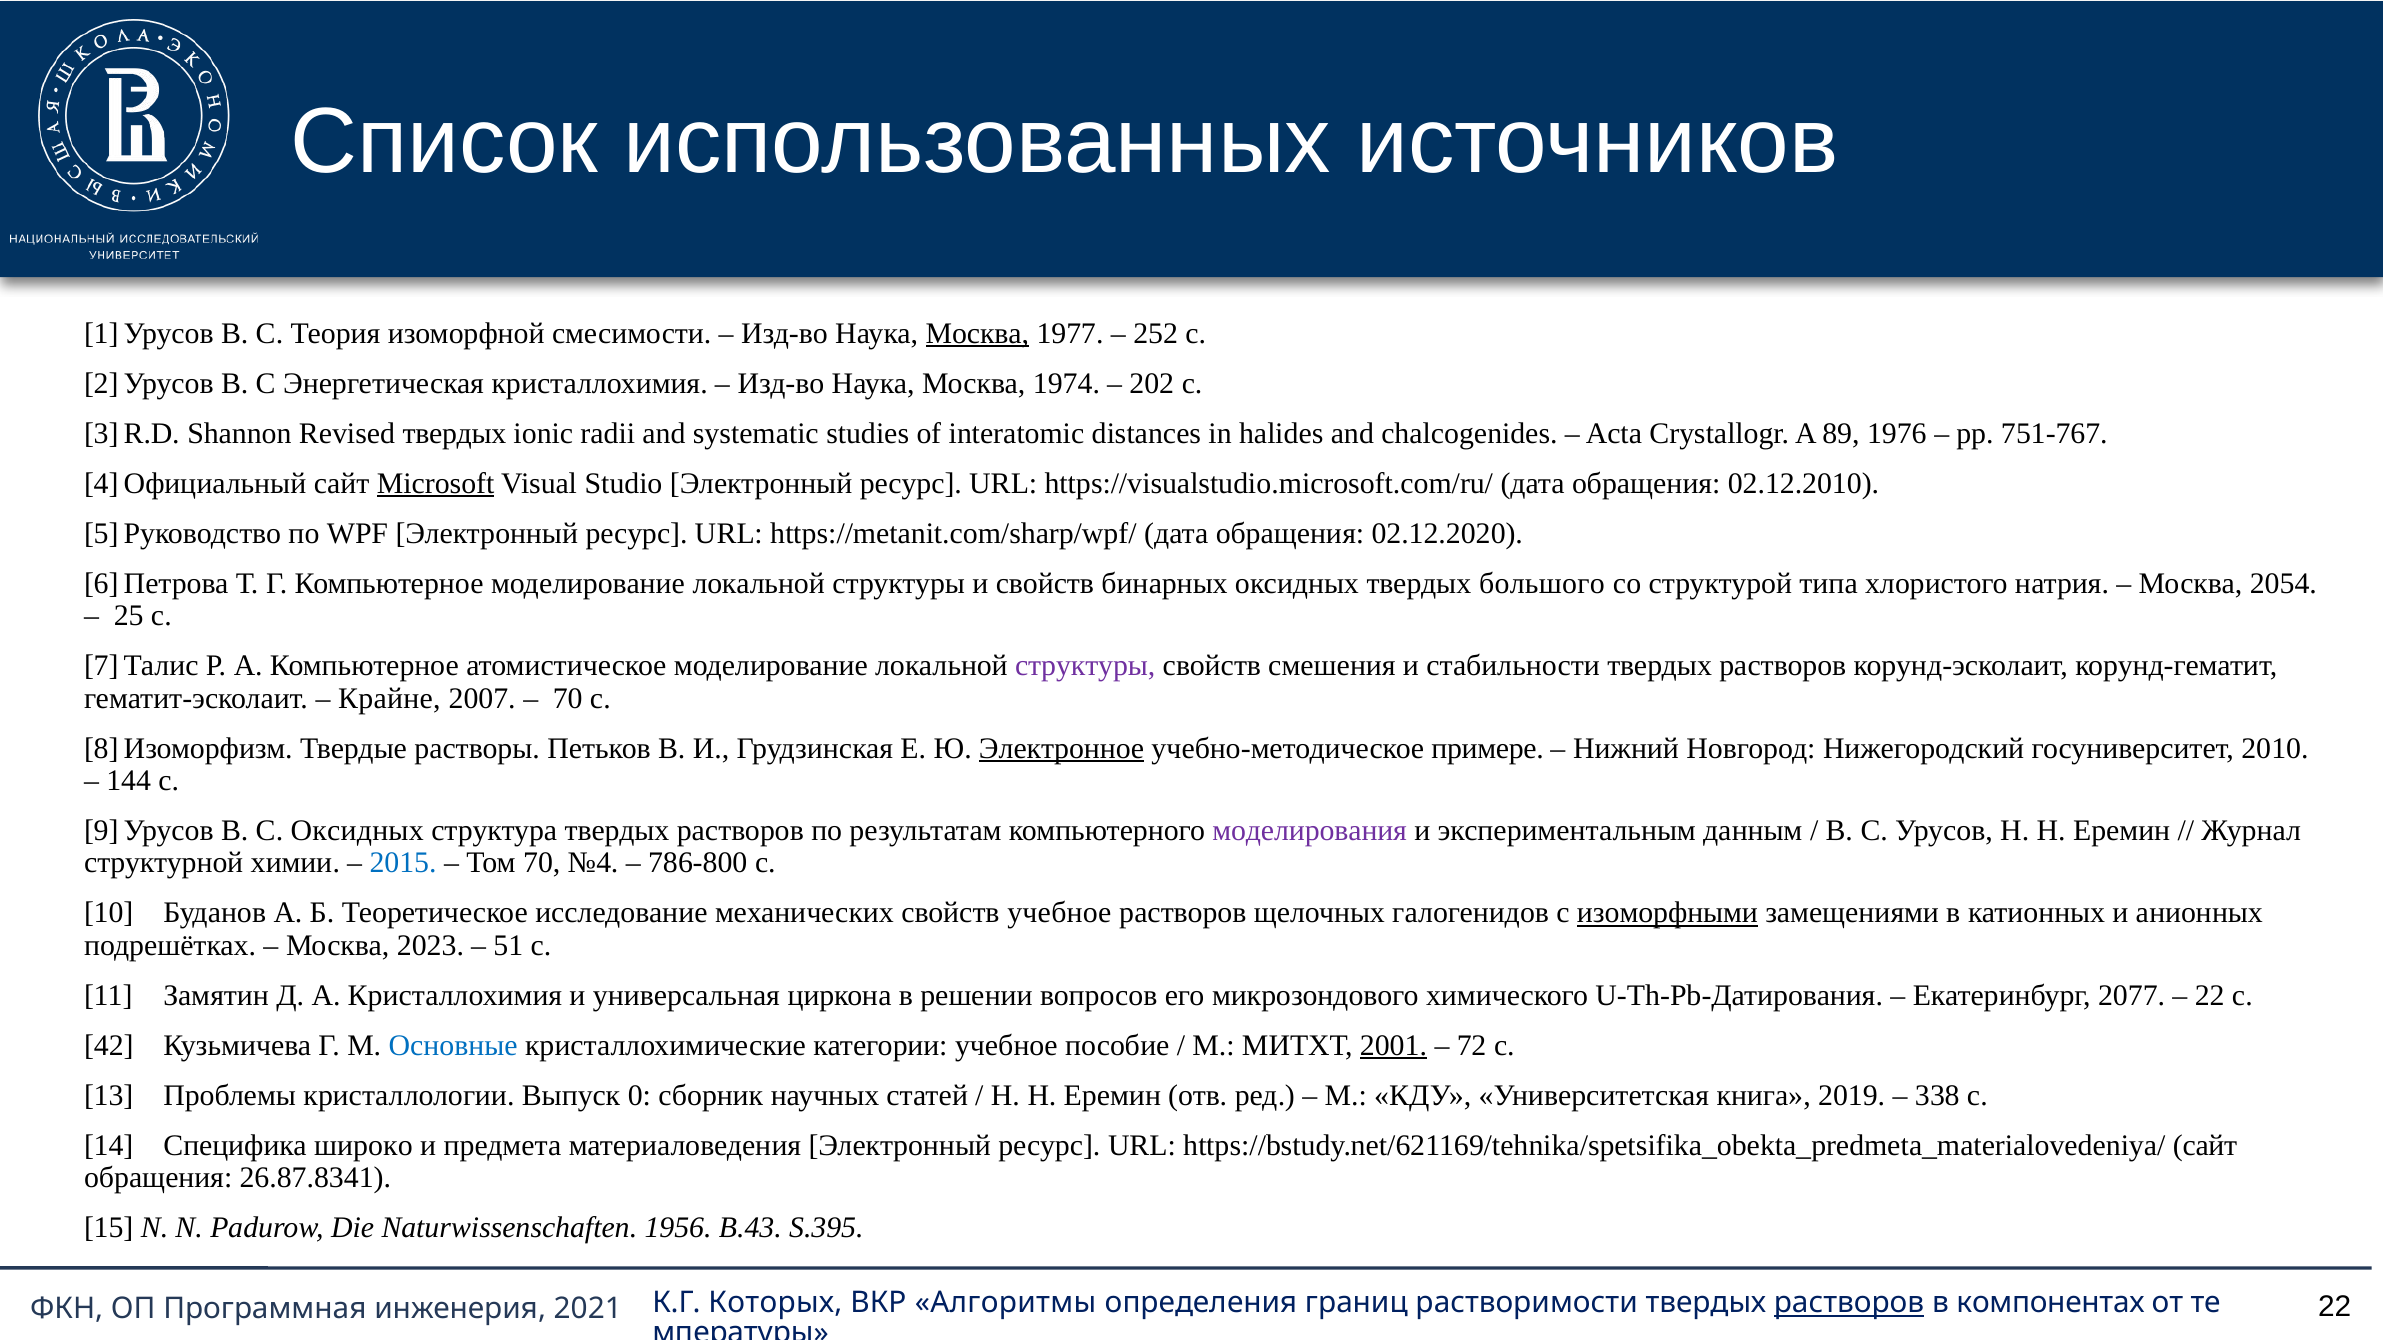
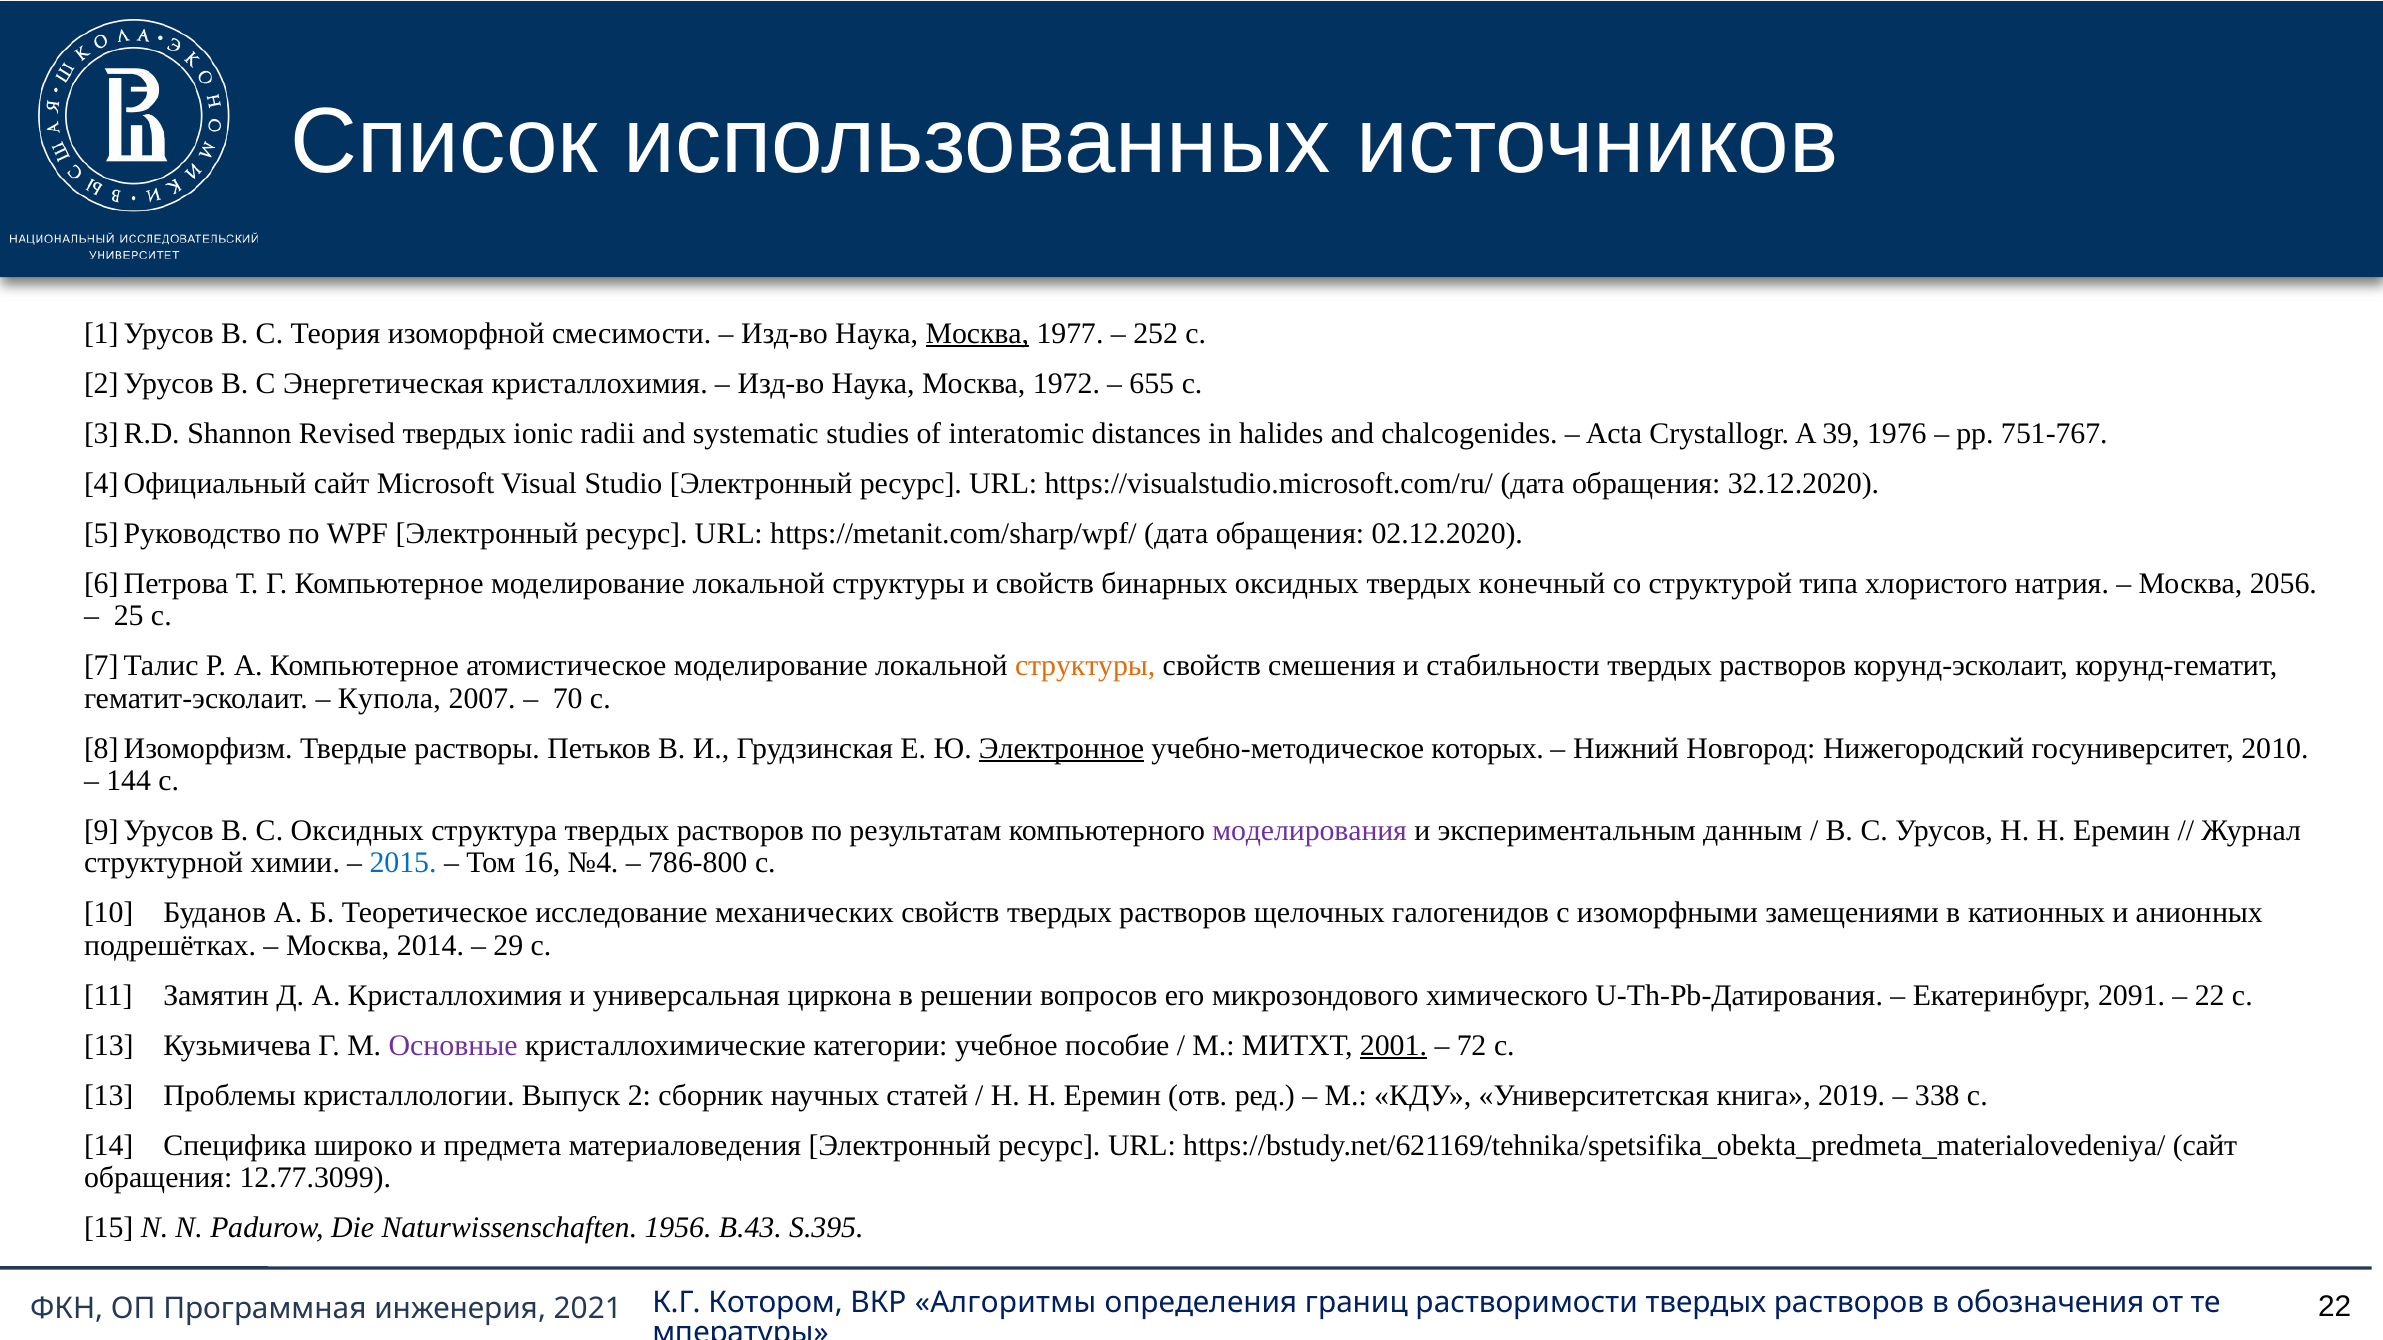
1974: 1974 -> 1972 (1066, 384)
202: 202 -> 655 (1152, 384)
89: 89 -> 39 (1841, 434)
Microsoft underline: present -> none (436, 484)
02.12.2010: 02.12.2010 -> 32.12.2020 (1803, 484)
большого: большого -> конечный (1542, 584)
2054: 2054 -> 2056 (2283, 584)
структуры colour: purple -> orange (1085, 666)
Крайне: Крайне -> Купола (389, 699)
примере: примере -> которых (1488, 749)
Том 70: 70 -> 16 (542, 863)
свойств учебное: учебное -> твердых (1060, 913)
изоморфными underline: present -> none (1667, 913)
2023: 2023 -> 2014 (430, 946)
51: 51 -> 29 (508, 946)
2077: 2077 -> 2091 (2132, 996)
42: 42 -> 13 (109, 1046)
Основные colour: blue -> purple (453, 1046)
0: 0 -> 2 (639, 1096)
26.87.8341: 26.87.8341 -> 12.77.3099 (315, 1178)
Которых: Которых -> Котором (776, 1303)
растворов underline: present -> none (1849, 1303)
компонентах: компонентах -> обозначения (2051, 1303)
